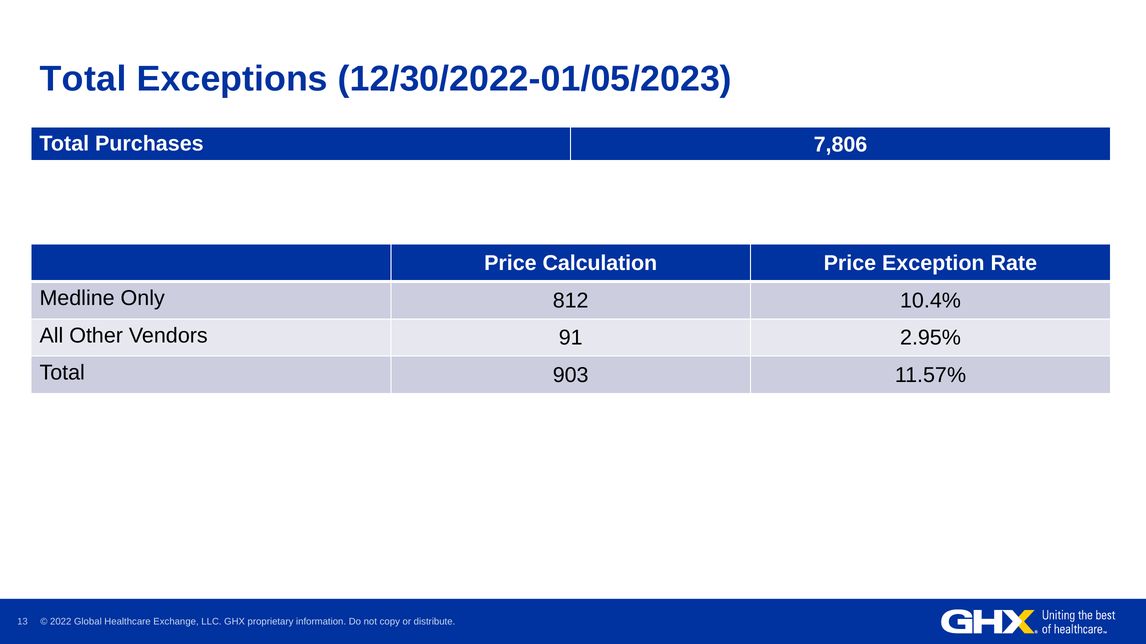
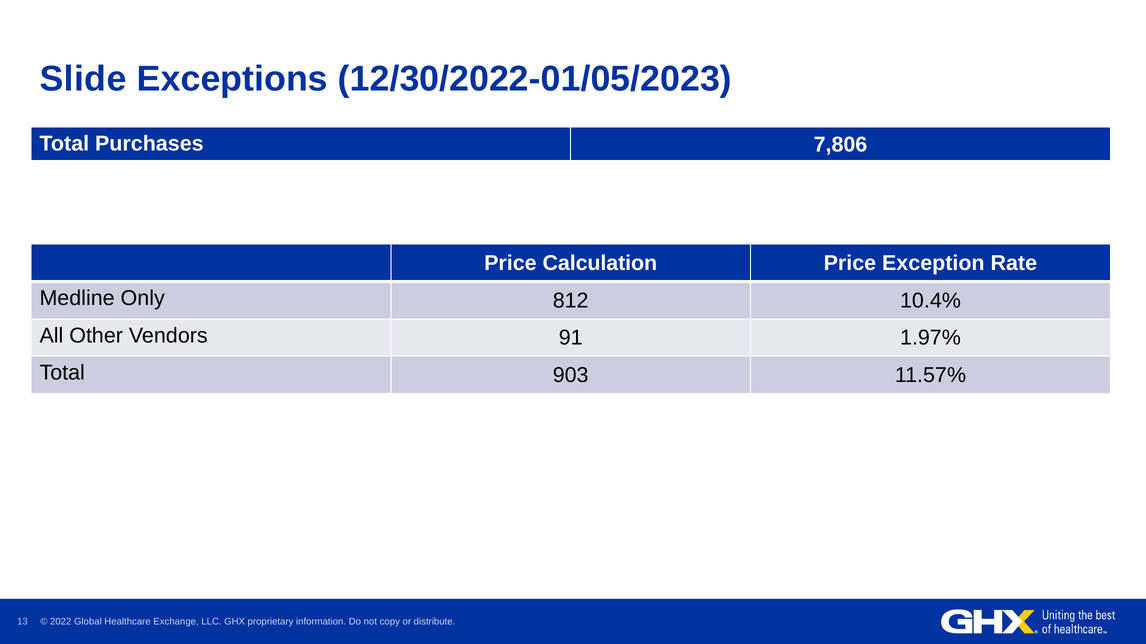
Total: Total -> Slide (83, 79)
2.95%: 2.95% -> 1.97% (930, 338)
